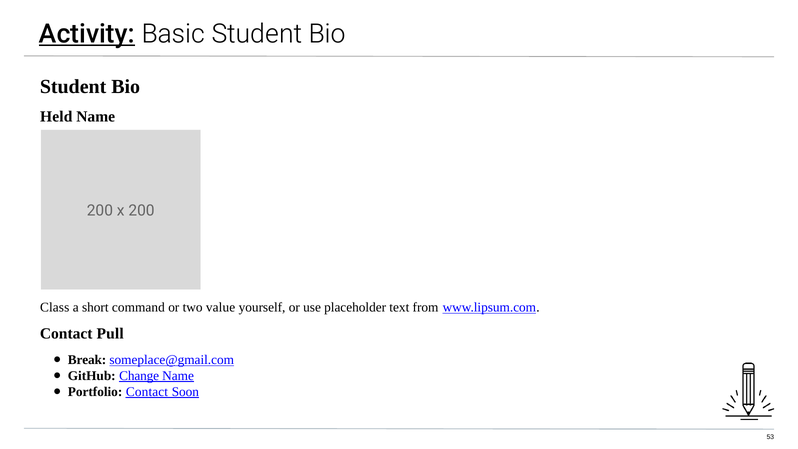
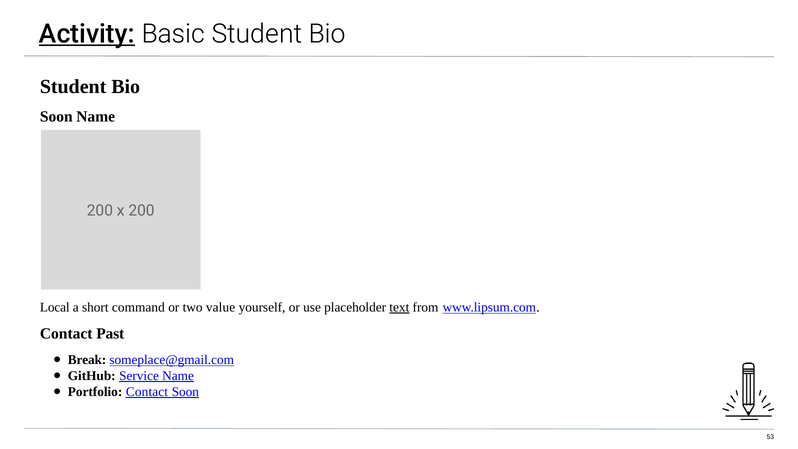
Held: Held -> Soon (56, 116)
Class: Class -> Local (55, 307)
text underline: none -> present (399, 307)
Pull: Pull -> Past (110, 334)
Change: Change -> Service (139, 376)
